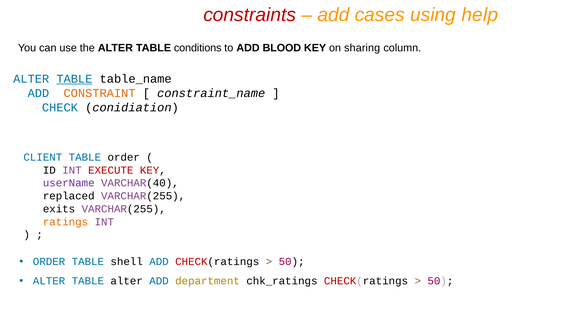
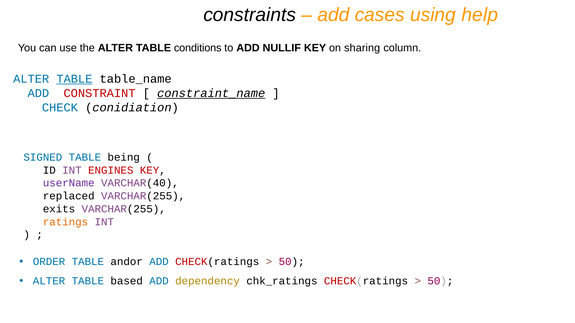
constraints colour: red -> black (250, 15)
BLOOD: BLOOD -> NULLIF (282, 48)
CONSTRAINT colour: orange -> red (100, 93)
constraint_name underline: none -> present (211, 93)
CLIENT: CLIENT -> SIGNED (43, 157)
TABLE order: order -> being (124, 157)
EXECUTE: EXECUTE -> ENGINES (111, 170)
shell: shell -> andor (127, 262)
TABLE alter: alter -> based (127, 281)
department: department -> dependency (208, 281)
